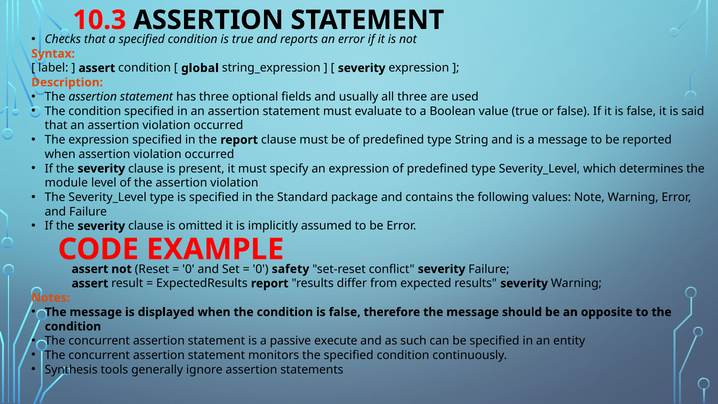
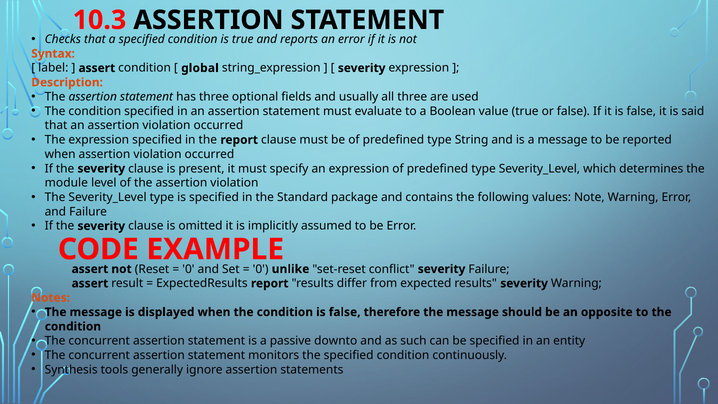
safety: safety -> unlike (291, 269)
execute: execute -> downto (336, 341)
